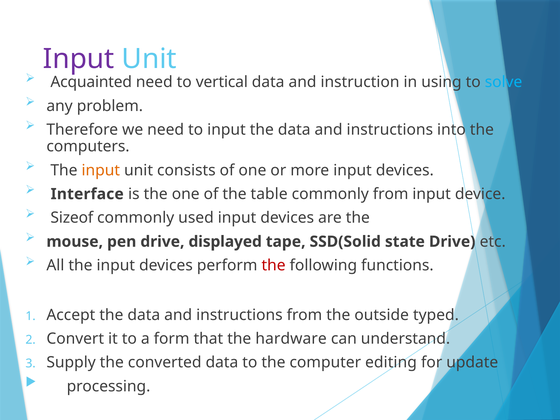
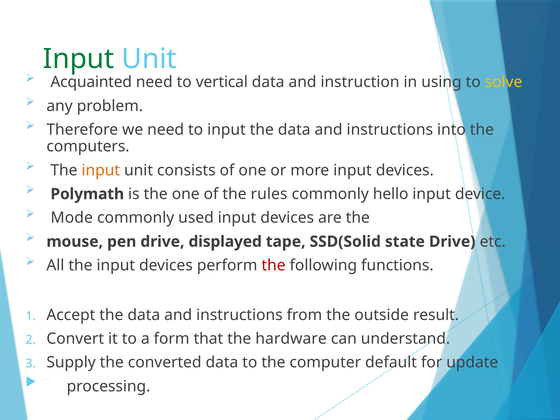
Input colour: purple -> green (79, 59)
solve colour: light blue -> yellow (504, 82)
Interface: Interface -> Polymath (87, 194)
table: table -> rules (269, 194)
commonly from: from -> hello (391, 194)
Sizeof: Sizeof -> Mode (72, 218)
typed: typed -> result (436, 315)
editing: editing -> default (391, 362)
